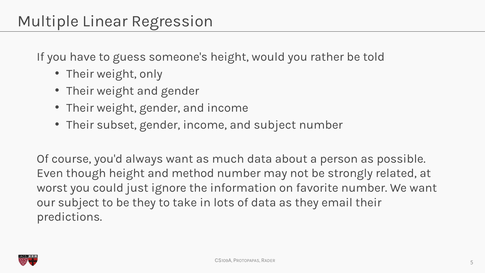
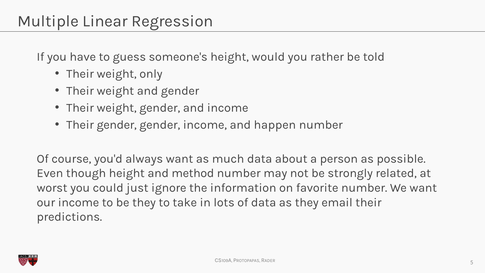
Their subset: subset -> gender (117, 125)
and subject: subject -> happen (275, 125)
our subject: subject -> income (79, 202)
